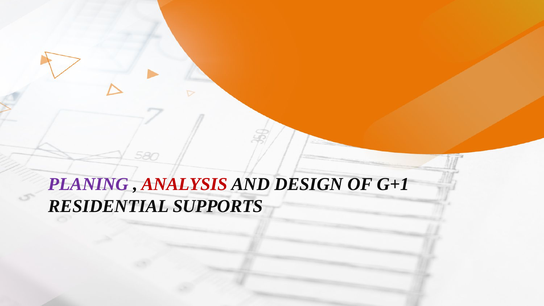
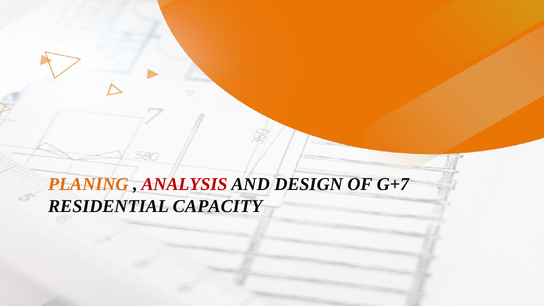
PLANING colour: purple -> orange (88, 184)
G+1: G+1 -> G+7 (393, 184)
SUPPORTS: SUPPORTS -> CAPACITY (218, 206)
